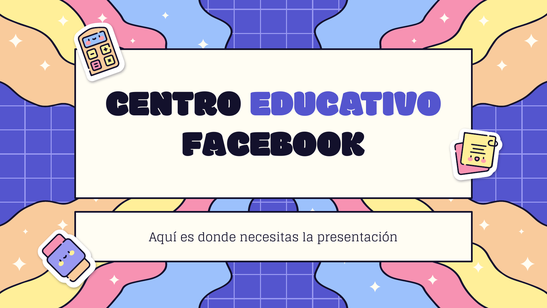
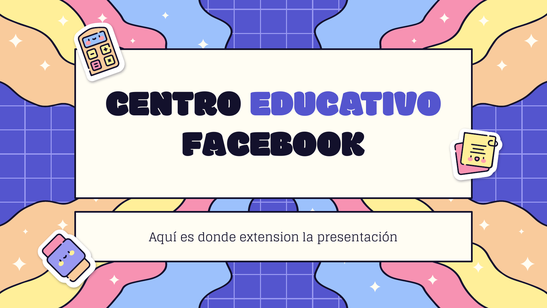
necesitas: necesitas -> extension (269, 237)
